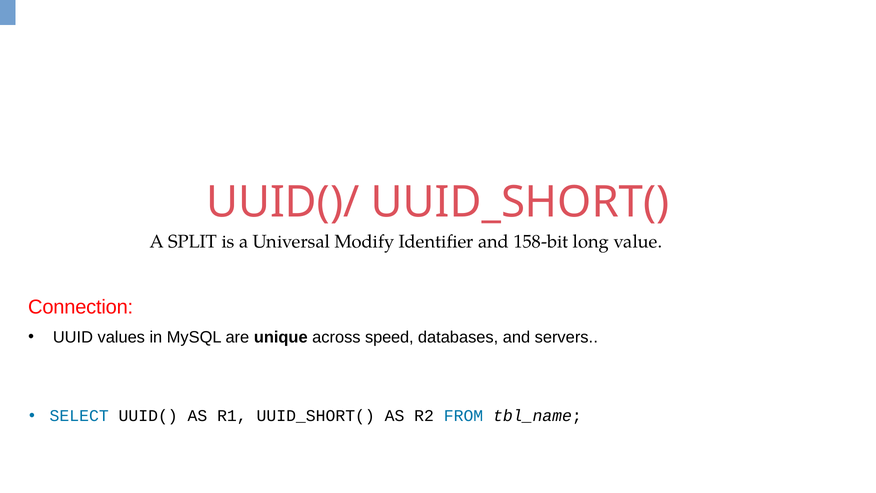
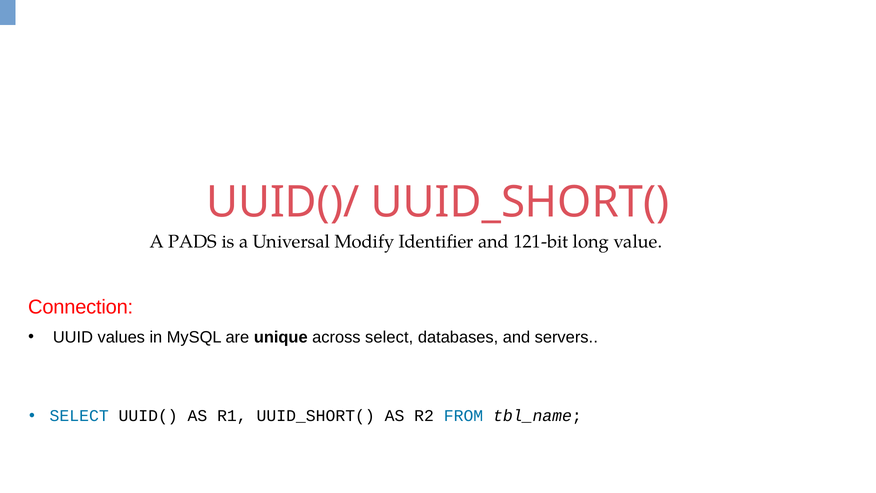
SPLIT: SPLIT -> PADS (193, 241)
158-bit: 158-bit -> 121-bit (541, 241)
across speed: speed -> select (389, 337)
